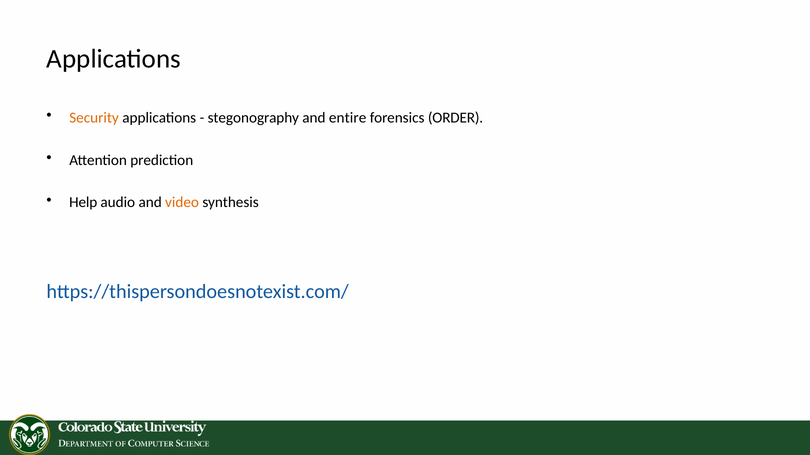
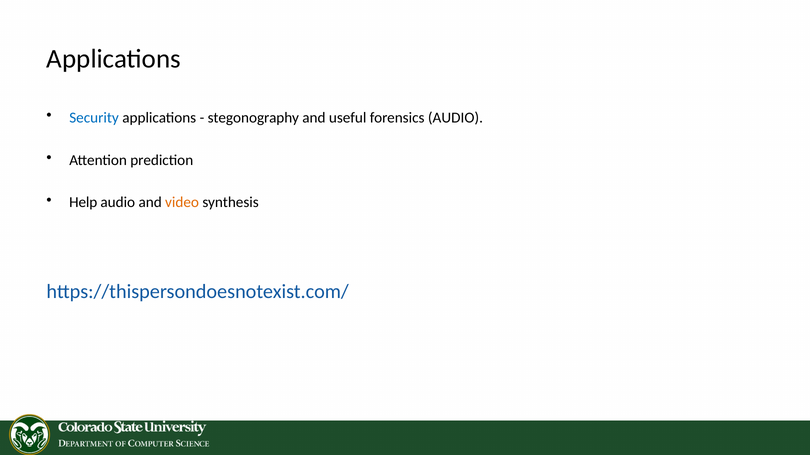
Security colour: orange -> blue (94, 118)
entire: entire -> useful (348, 118)
forensics ORDER: ORDER -> AUDIO (455, 118)
